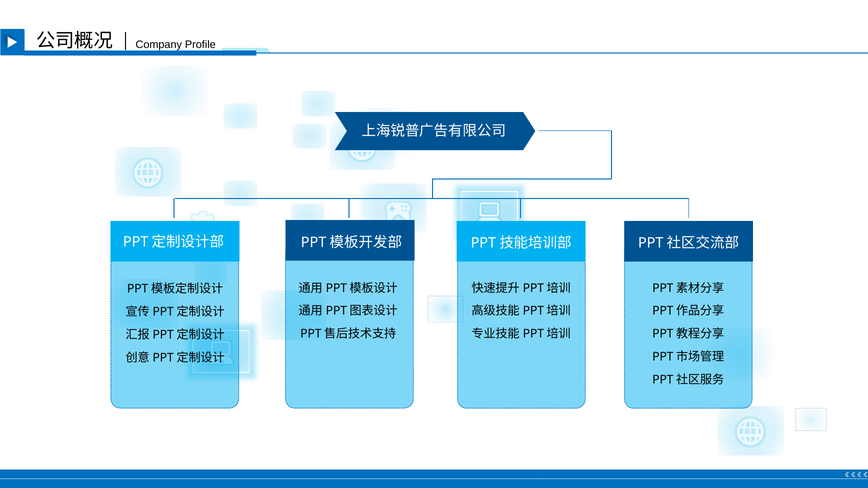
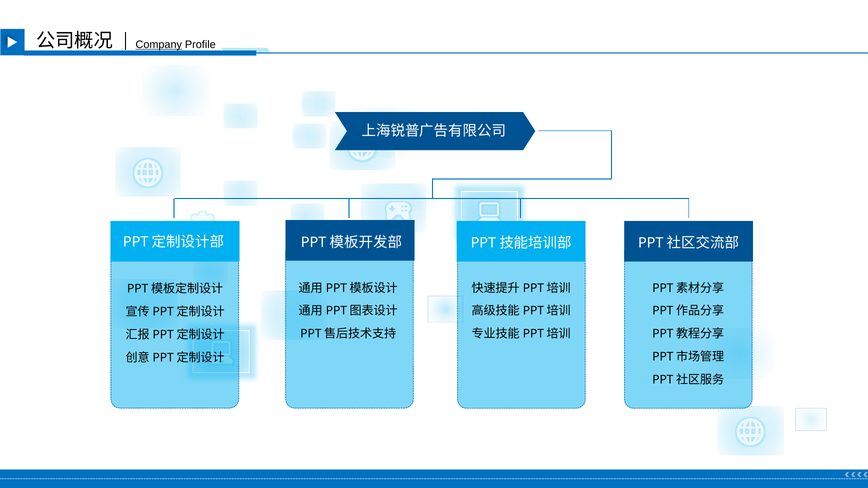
Company underline: none -> present (159, 45)
